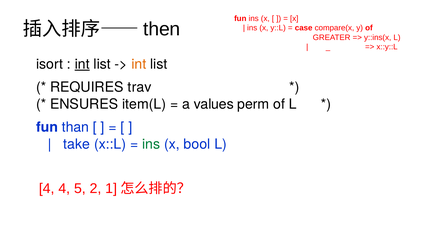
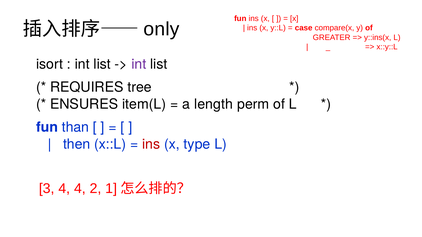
then: then -> only (162, 29)
int underline: present -> none (82, 64)
int colour: orange -> purple (139, 64)
trav: trav -> tree (140, 87)
values: values -> length (214, 104)
take: take -> then (77, 144)
ins colour: green -> red (151, 144)
bool: bool -> type (197, 144)
4: 4 -> 3 (47, 189)
4 5: 5 -> 4 (80, 189)
